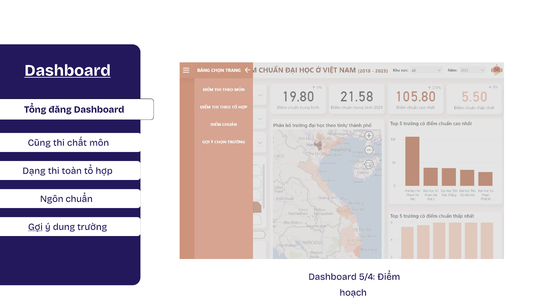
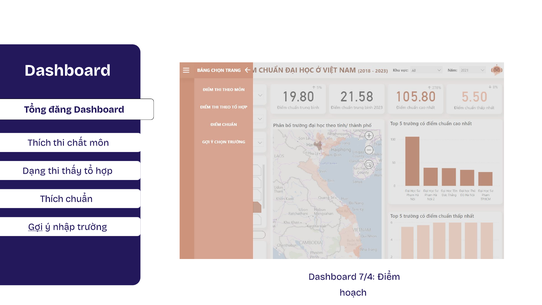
Dashboard underline: present -> none (68, 70)
Cũng: Cũng -> Thích (39, 143)
toàn: toàn -> thấy (72, 171)
Ngôn: Ngôn -> Thích (52, 199)
dung: dung -> nhập (64, 227)
5/4: 5/4 -> 7/4 (367, 277)
